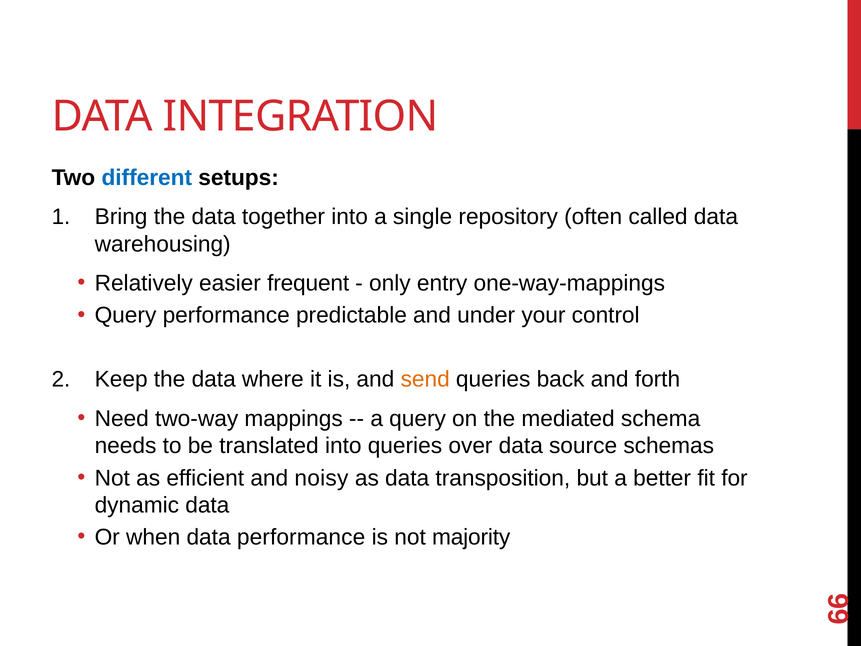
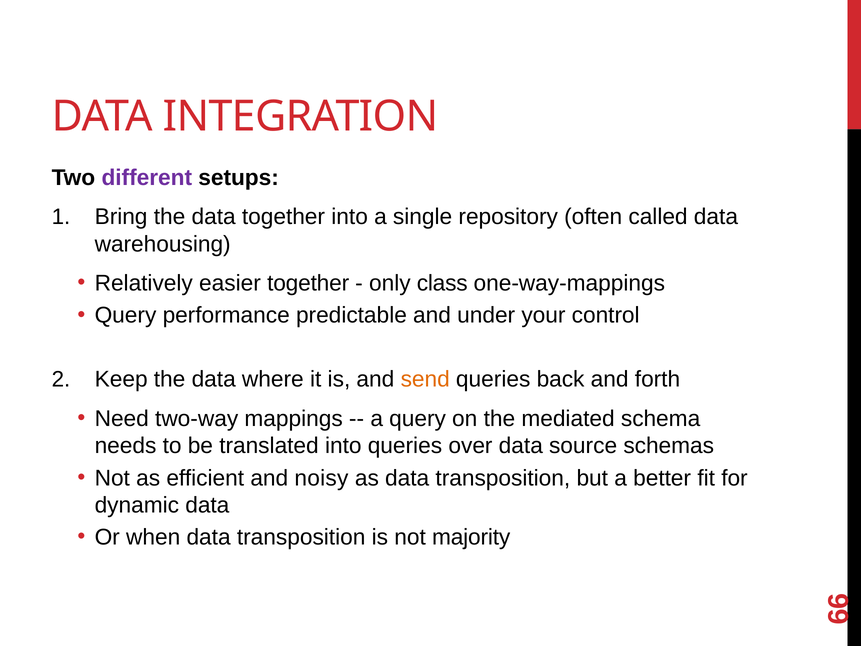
different colour: blue -> purple (147, 178)
easier frequent: frequent -> together (308, 283)
entry: entry -> class (442, 283)
when data performance: performance -> transposition (301, 537)
